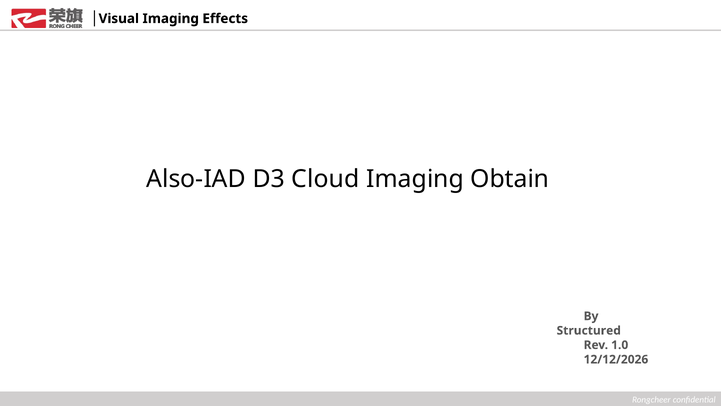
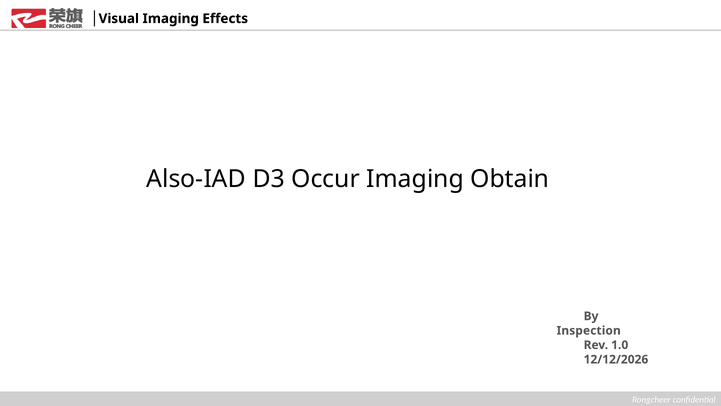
Cloud: Cloud -> Occur (326, 179)
Structured: Structured -> Inspection (589, 330)
